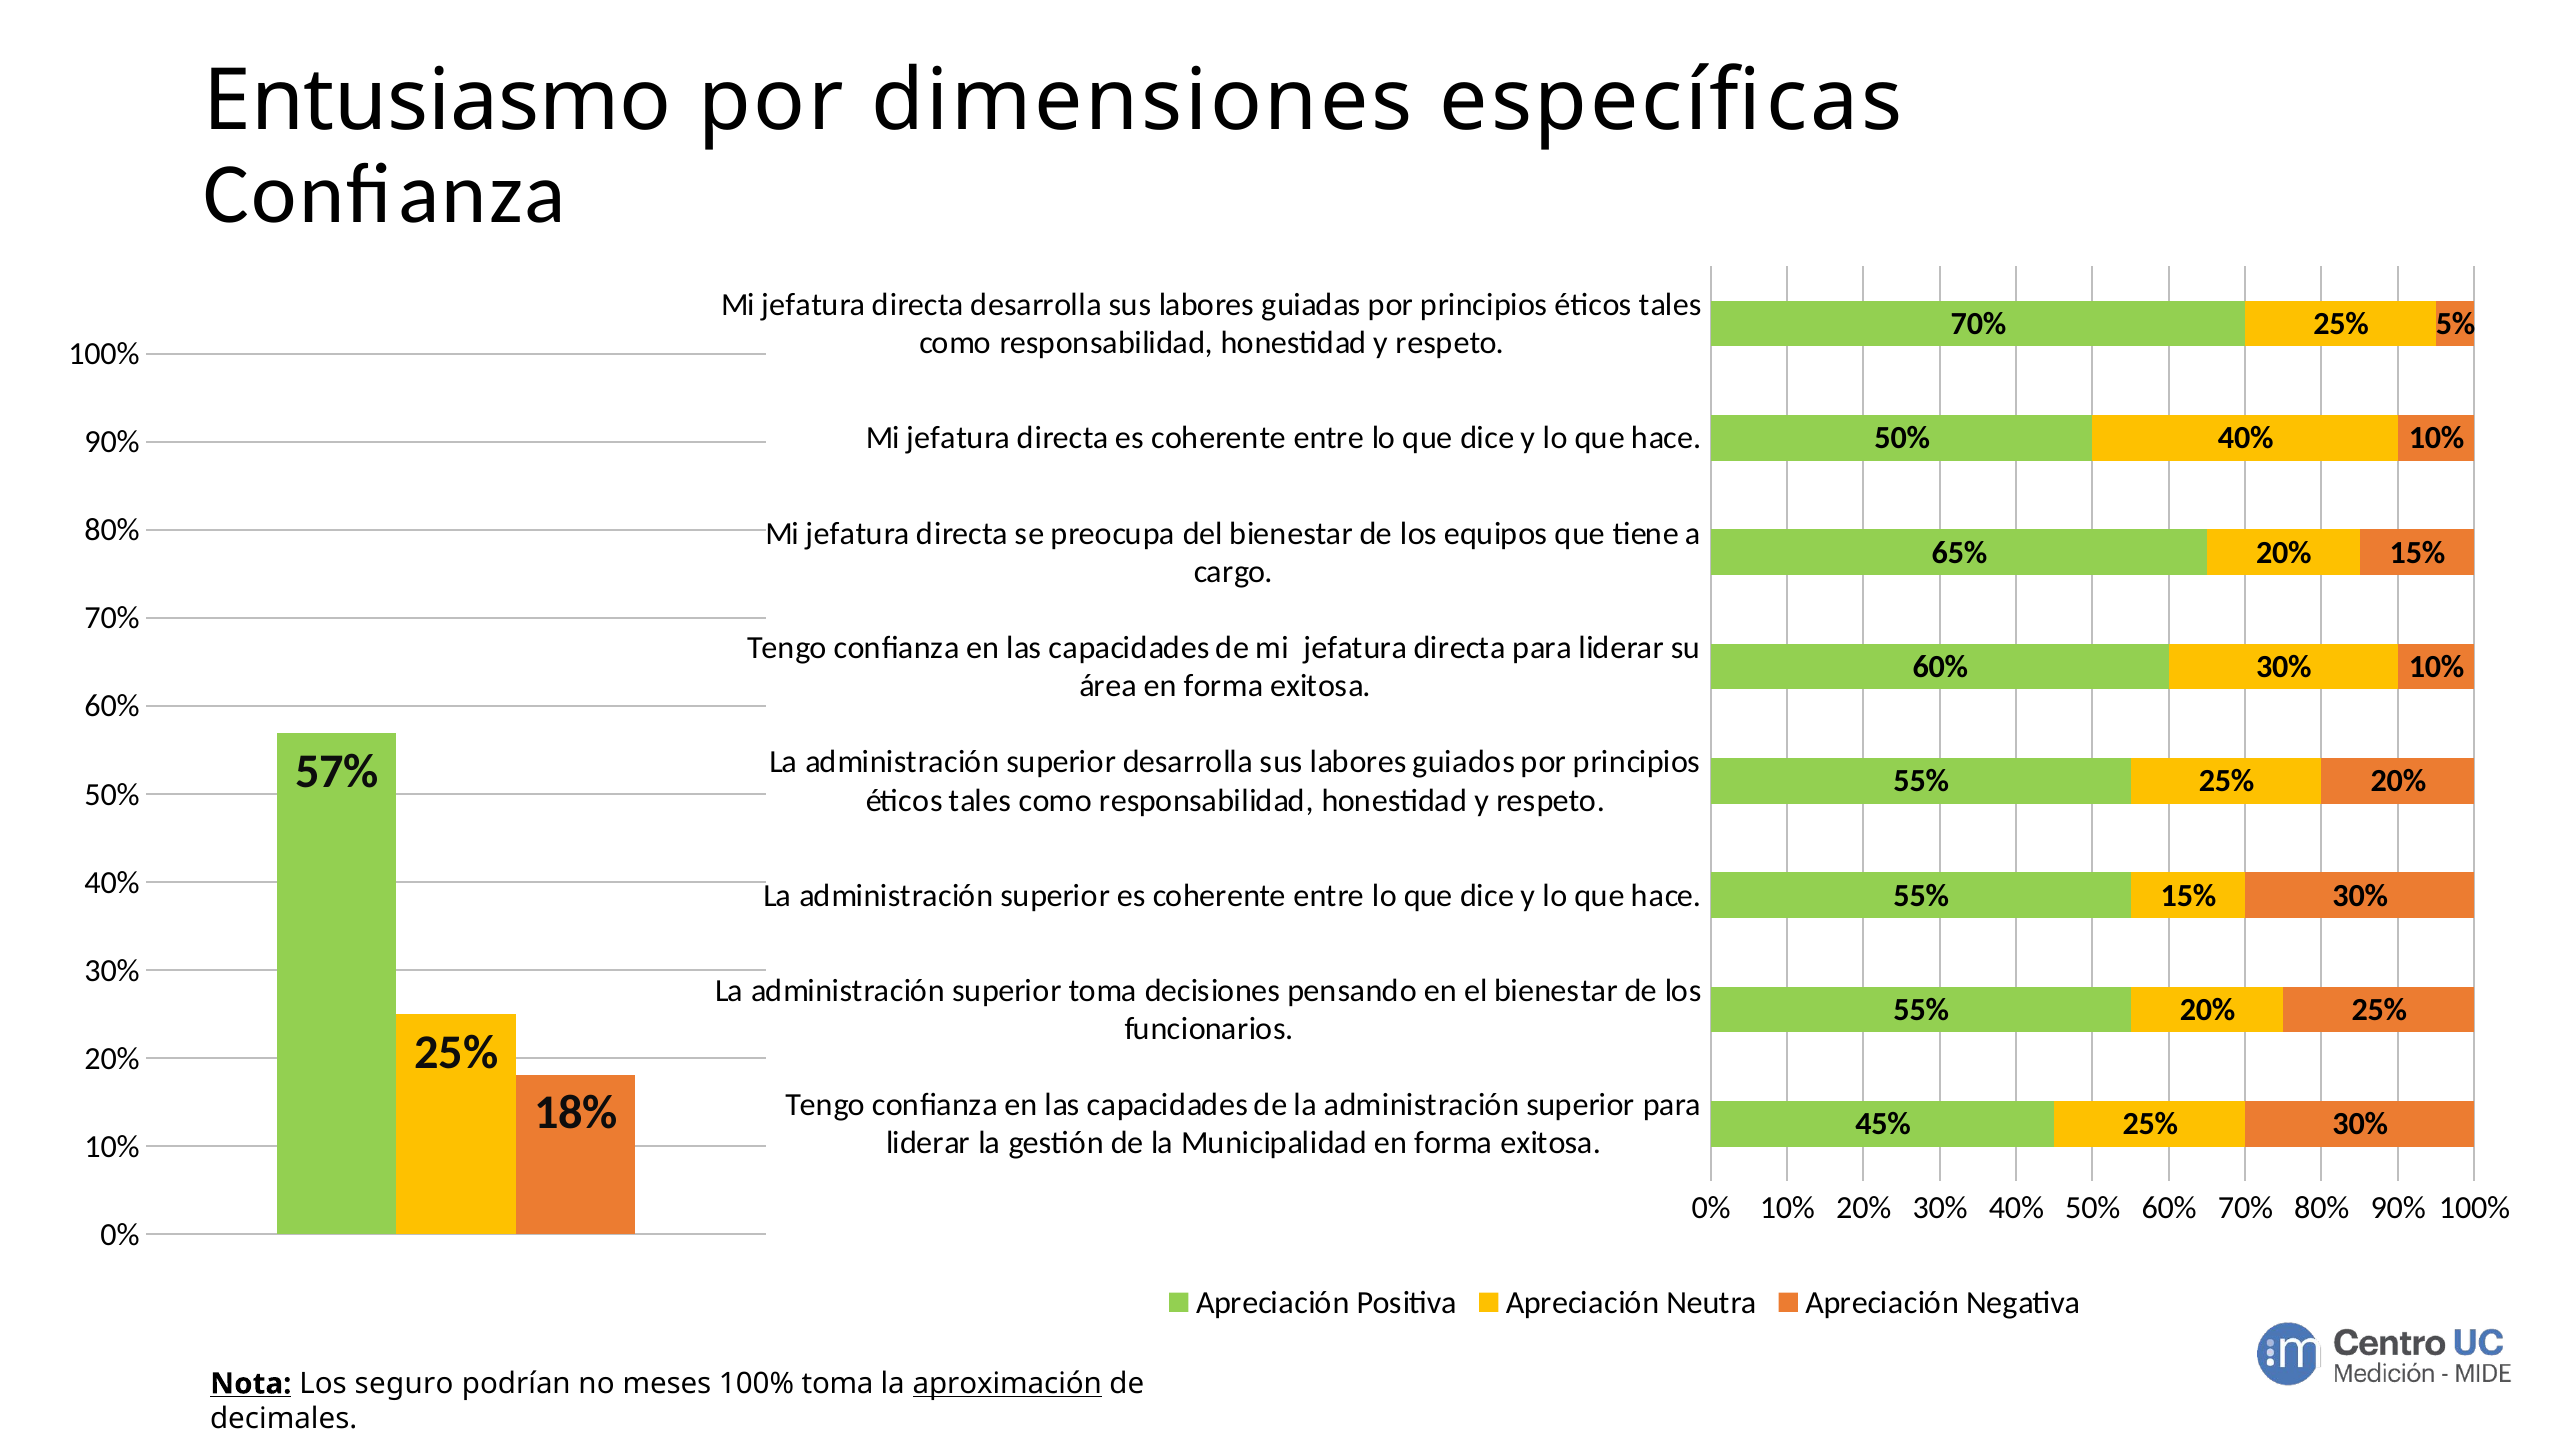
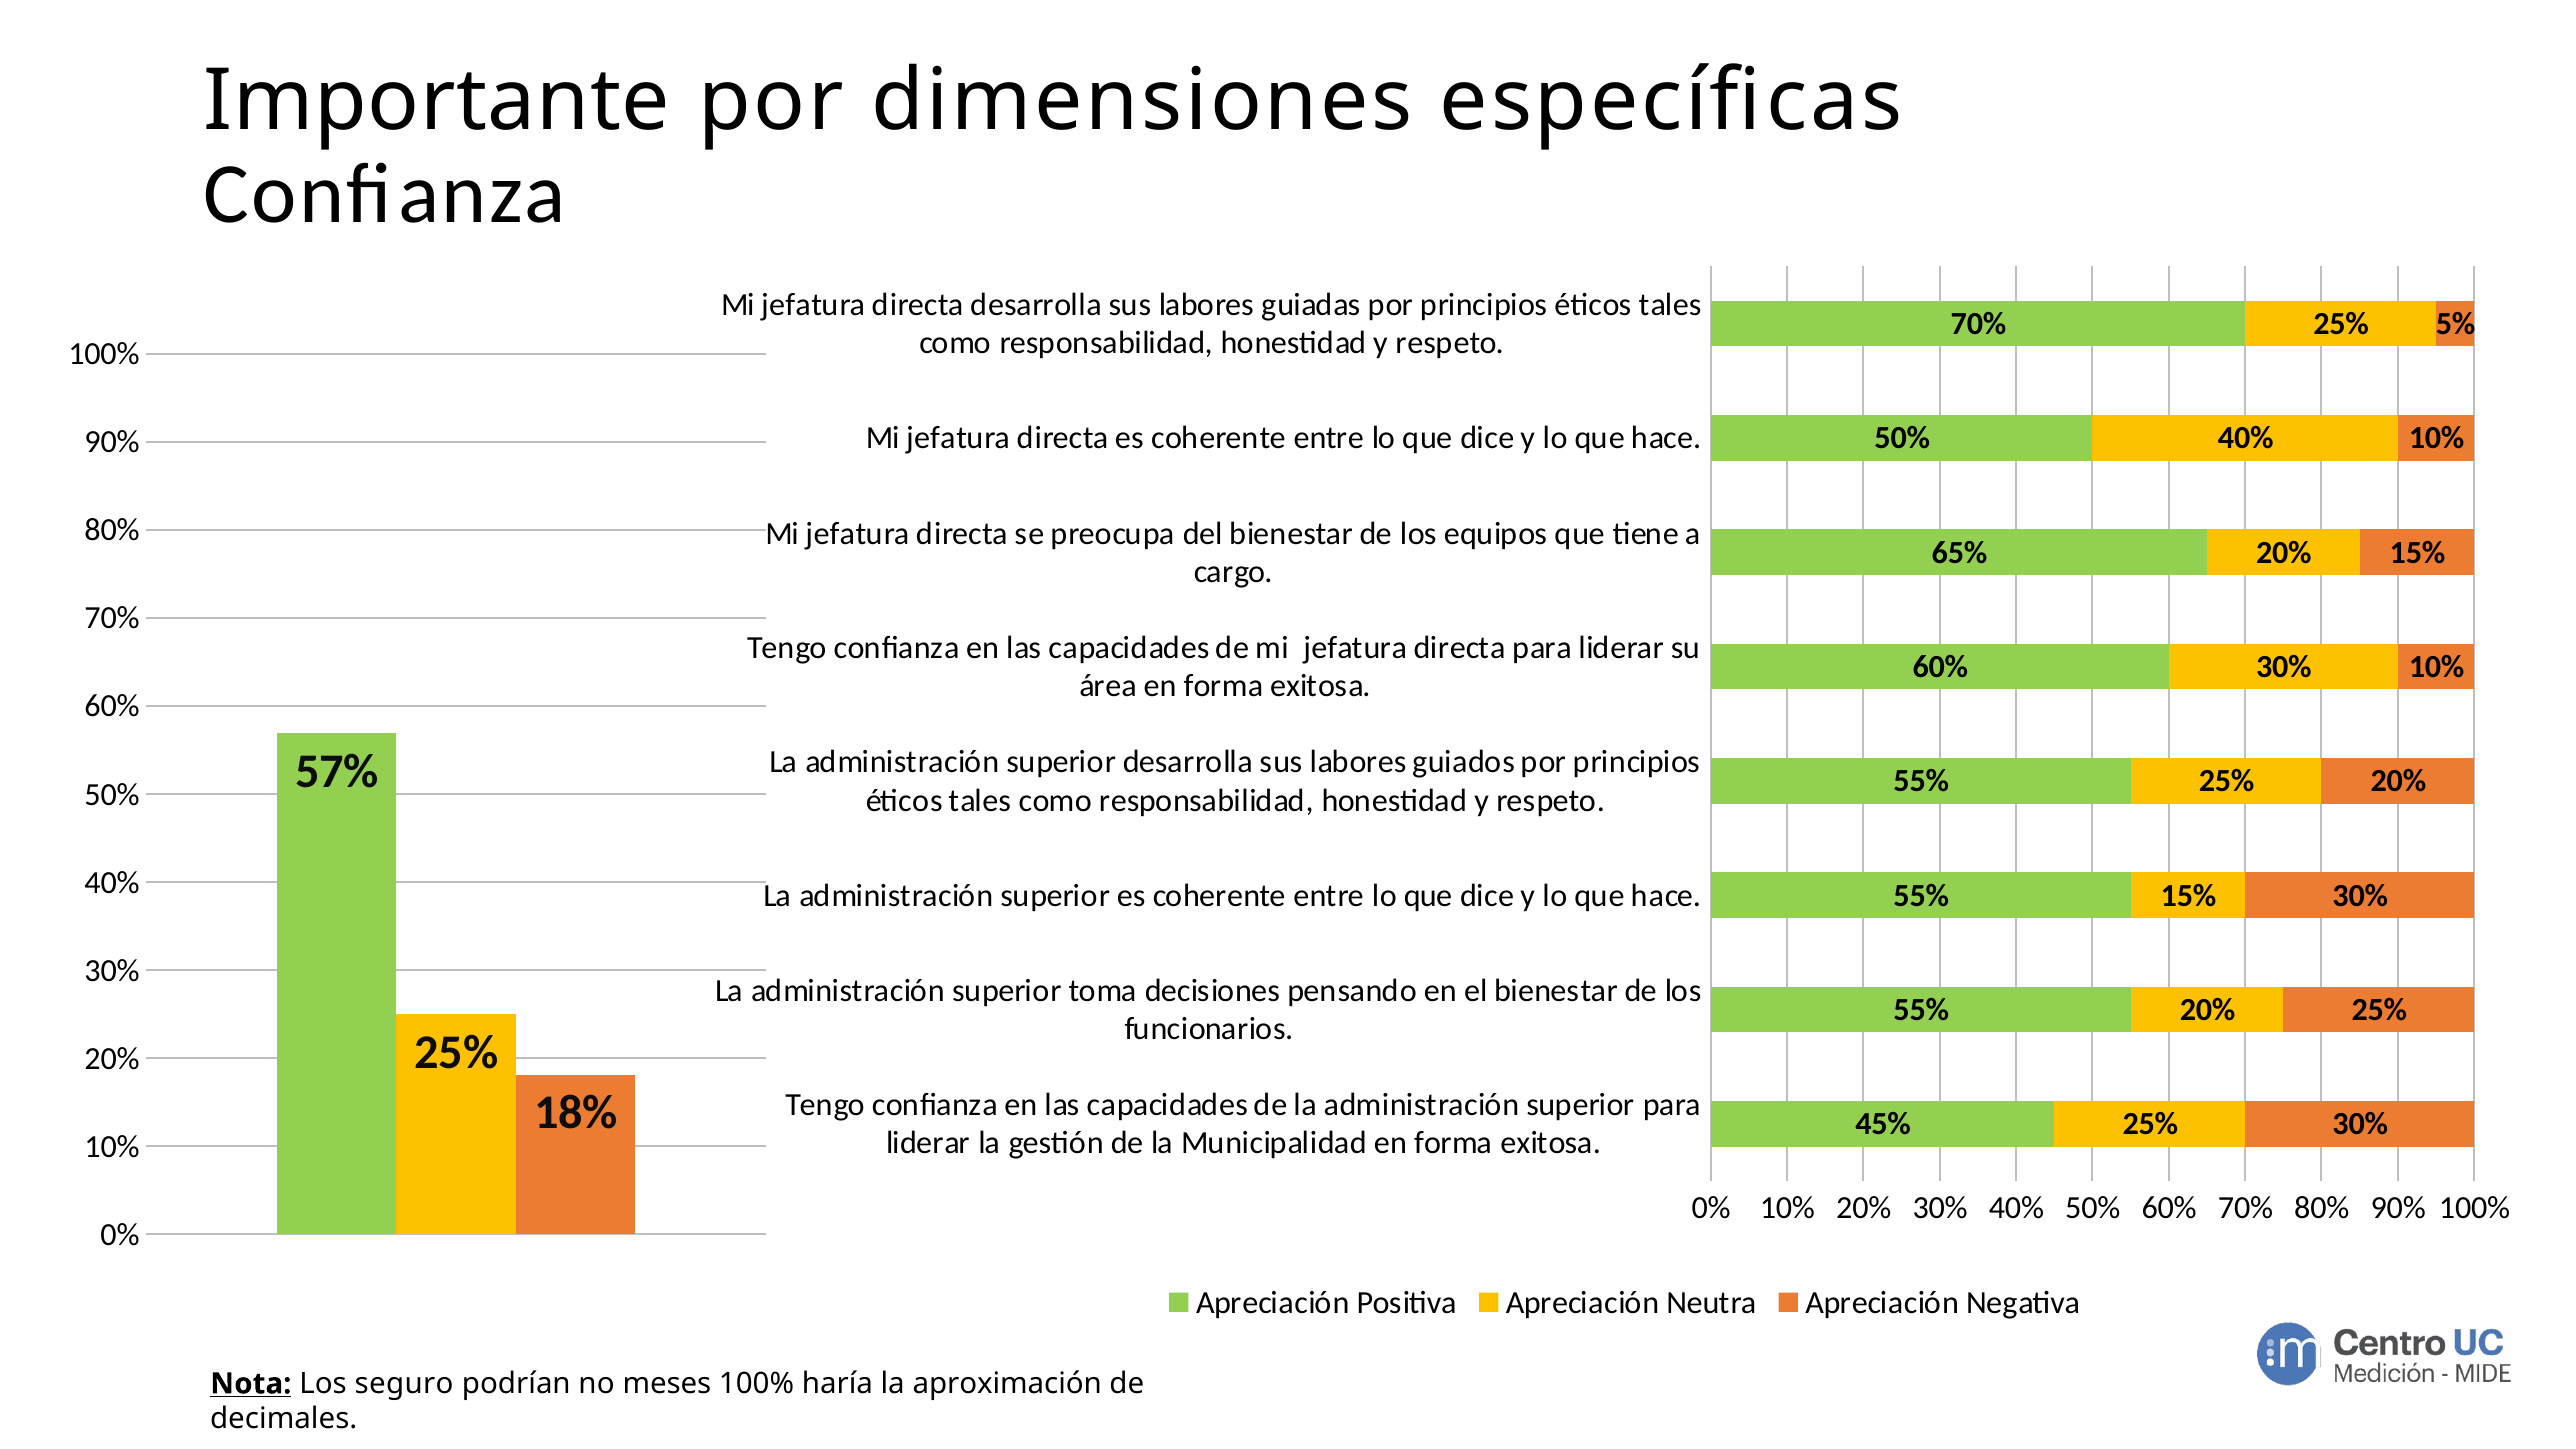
Entusiasmo: Entusiasmo -> Importante (437, 101)
100% toma: toma -> haría (837, 1384)
aproximación underline: present -> none (1007, 1384)
